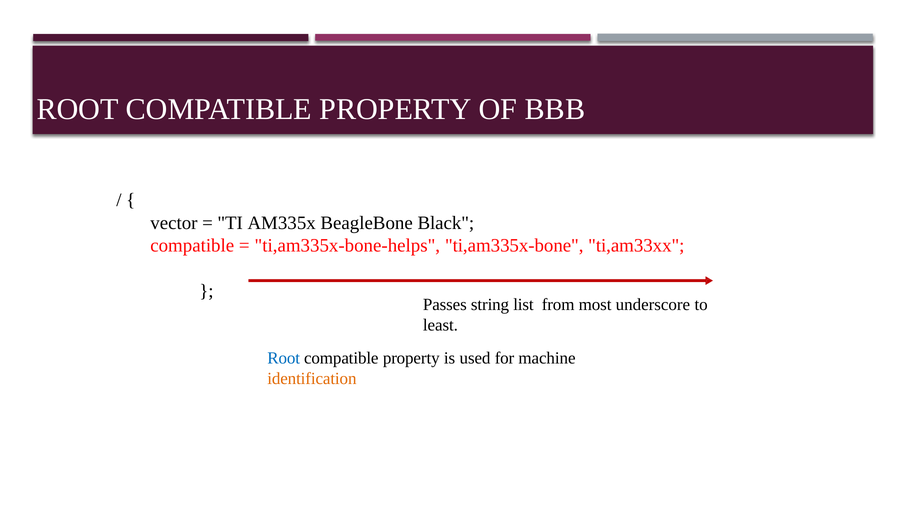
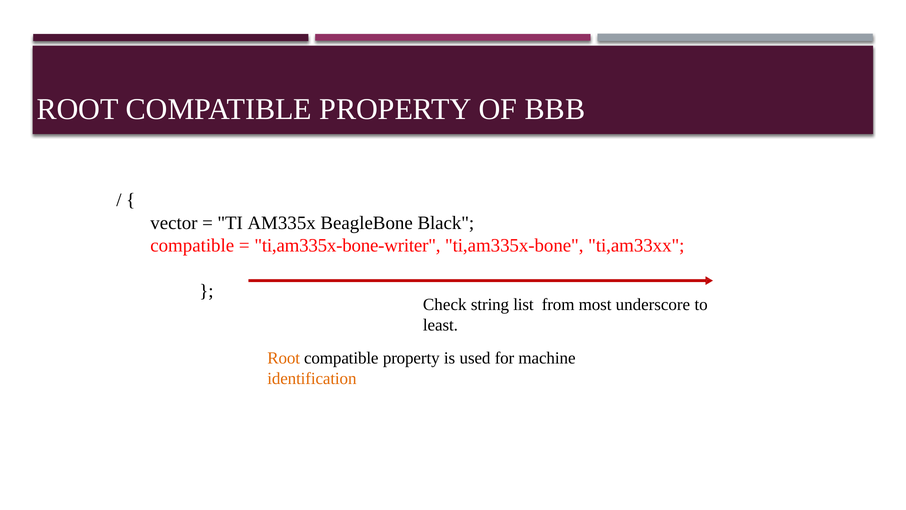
ti,am335x-bone-helps: ti,am335x-bone-helps -> ti,am335x-bone-writer (347, 245)
Passes: Passes -> Check (445, 305)
Root colour: blue -> orange (284, 358)
